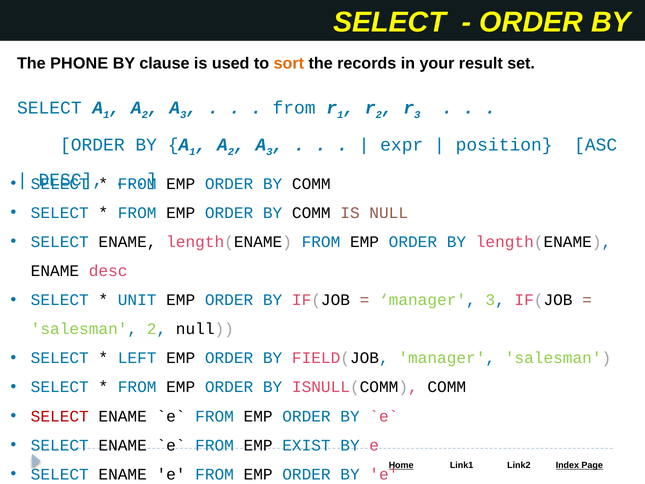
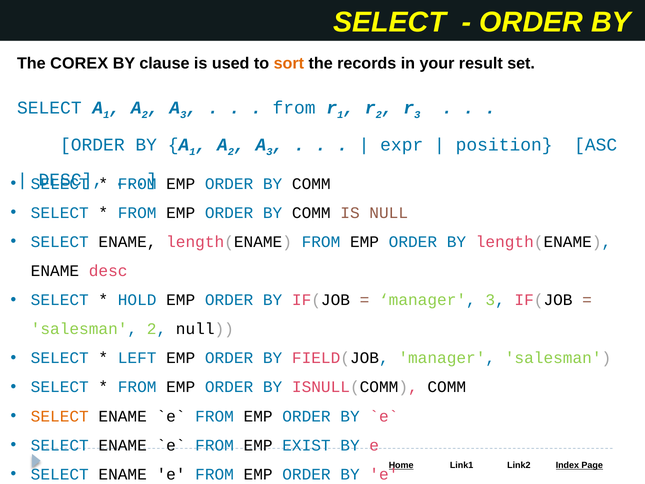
PHONE: PHONE -> COREX (79, 64)
UNIT: UNIT -> HOLD (137, 300)
SELECT colour: red -> orange (60, 416)
